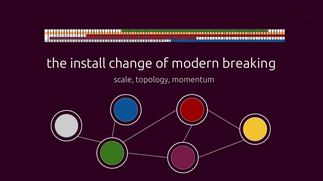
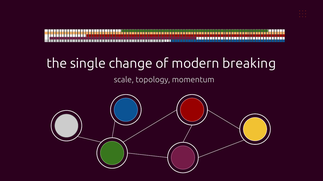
install: install -> single (88, 64)
